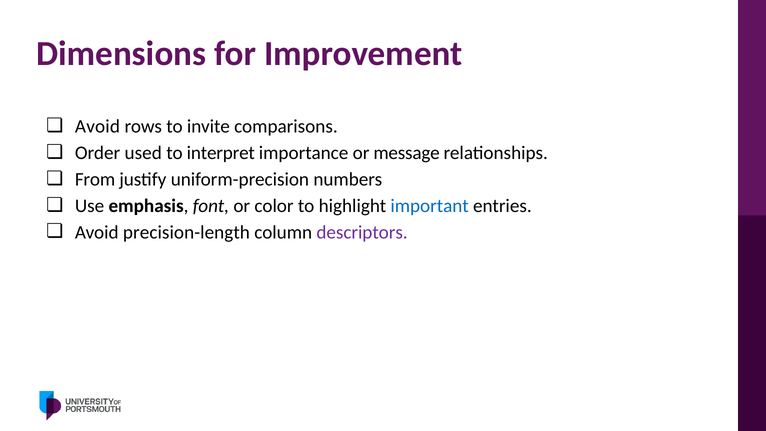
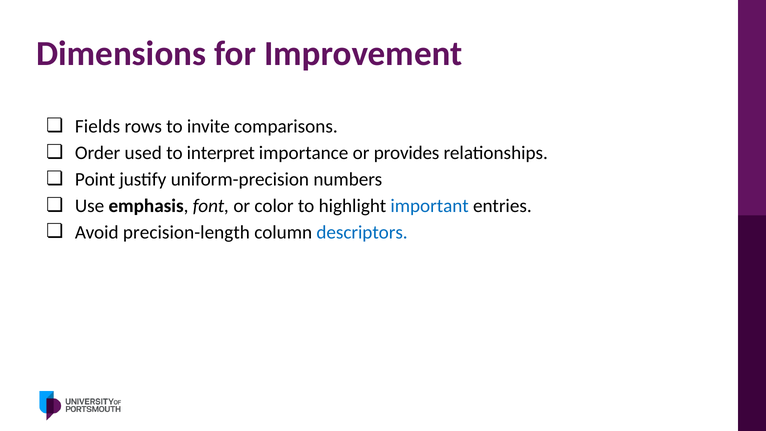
Avoid: Avoid -> Fields (98, 126)
message: message -> provides (407, 153)
From: From -> Point (95, 179)
descriptors colour: purple -> blue (362, 232)
